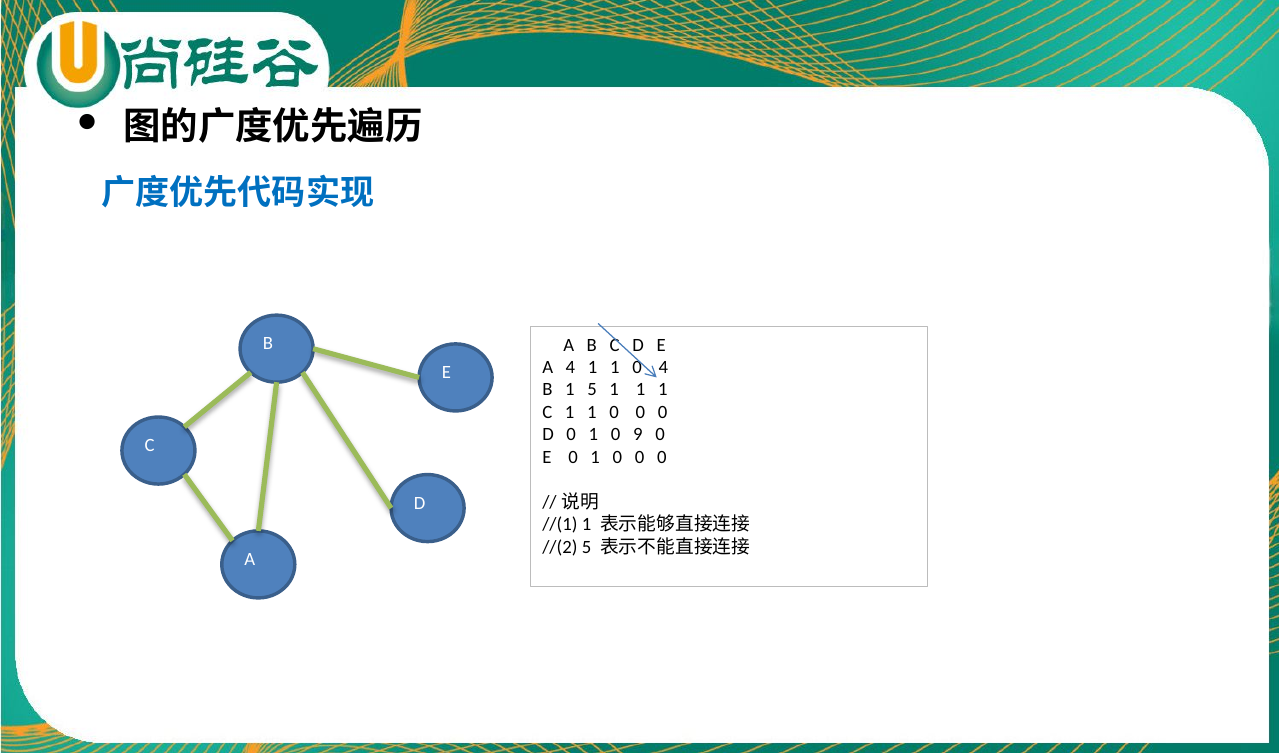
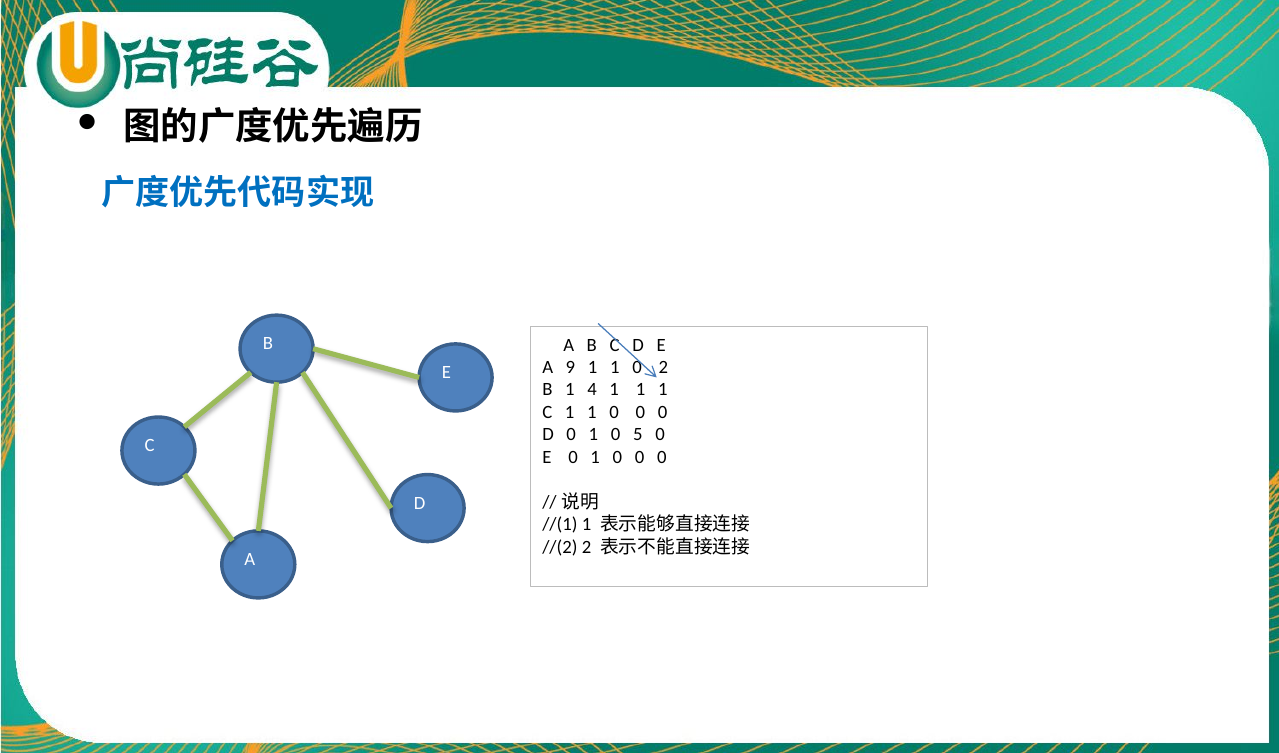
A 4: 4 -> 9 (570, 367)
0 4: 4 -> 2 (663, 367)
1 5: 5 -> 4 (592, 390)
9: 9 -> 5 (638, 435)
//(2 5: 5 -> 2 (587, 547)
